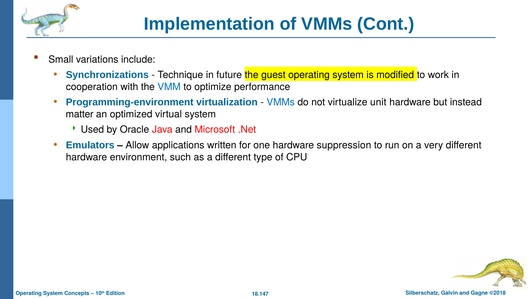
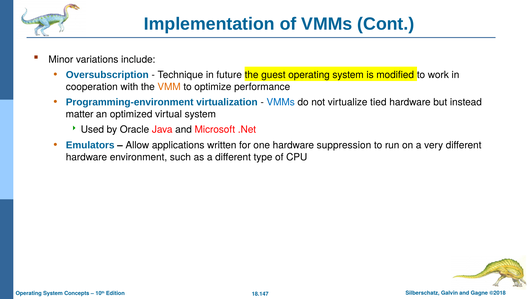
Small: Small -> Minor (61, 59)
Synchronizations: Synchronizations -> Oversubscription (107, 75)
VMM colour: blue -> orange (169, 87)
unit: unit -> tied (378, 102)
